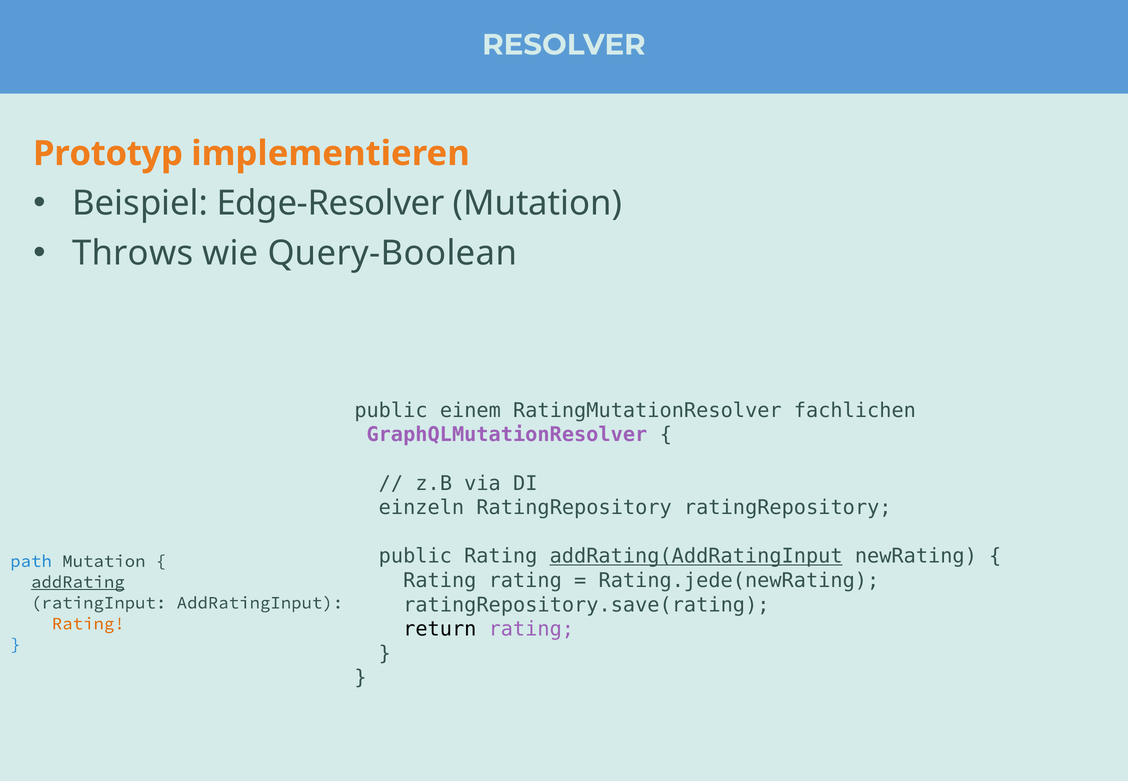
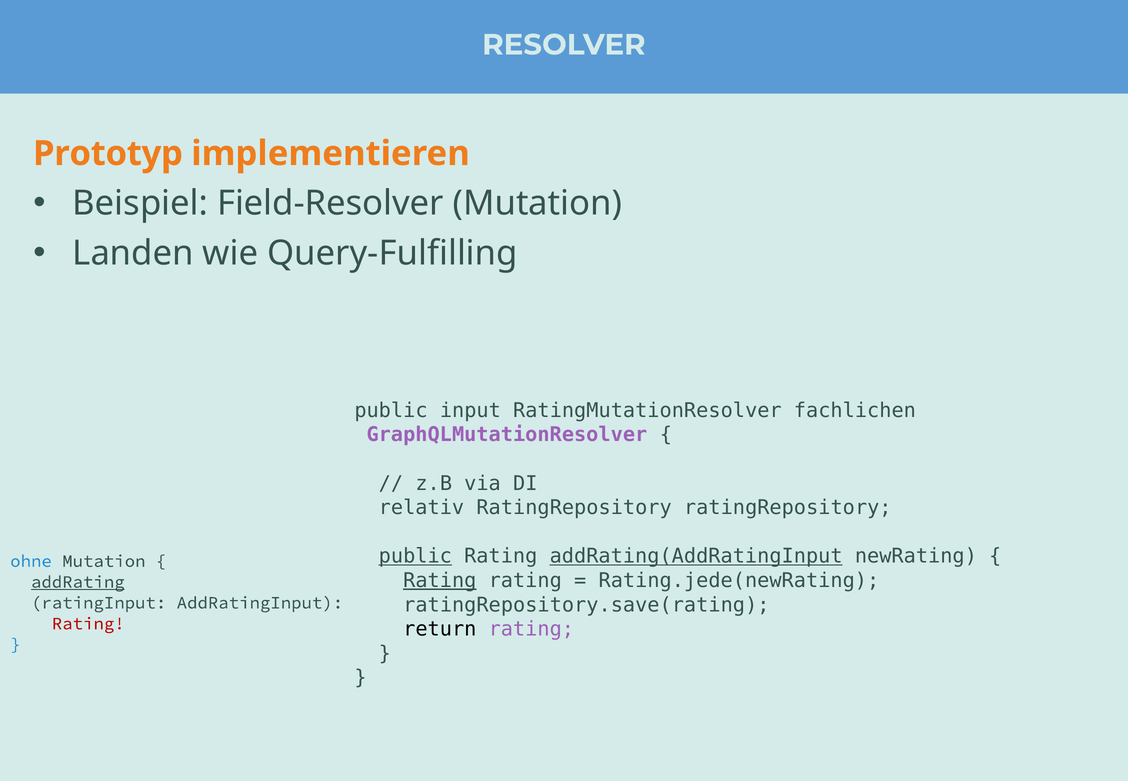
Edge-Resolver: Edge-Resolver -> Field-Resolver (330, 204)
Throws: Throws -> Landen (133, 253)
Query-Boolean: Query-Boolean -> Query-Fulfilling (392, 253)
einem: einem -> input (470, 410)
einzeln: einzeln -> relativ (421, 508)
public underline: none -> present (415, 556)
path: path -> ohne (31, 561)
Rating underline: none -> present (440, 580)
Rating colour: orange -> red (88, 624)
